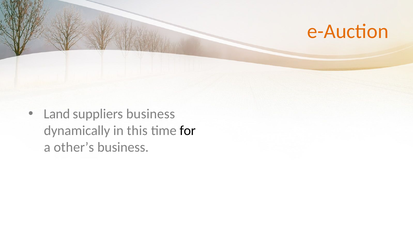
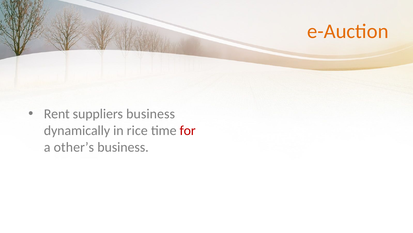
Land: Land -> Rent (57, 114)
this: this -> rice (137, 130)
for colour: black -> red (188, 130)
